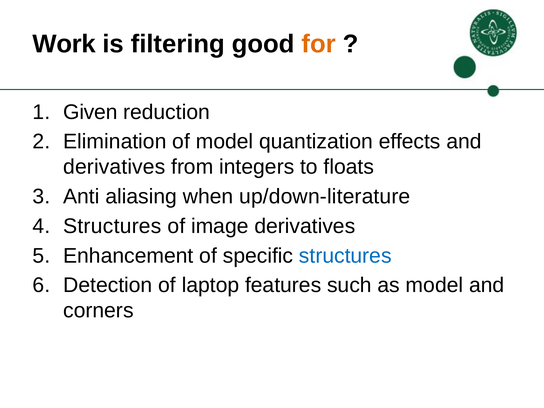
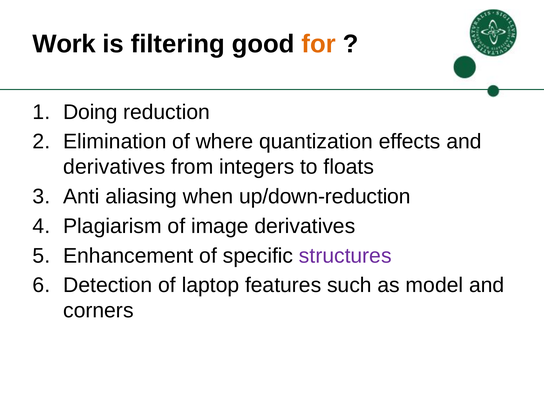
Given: Given -> Doing (90, 112)
of model: model -> where (225, 142)
up/down-literature: up/down-literature -> up/down-reduction (325, 197)
Structures: Structures -> Plagiarism (113, 226)
structures colour: blue -> purple (345, 256)
